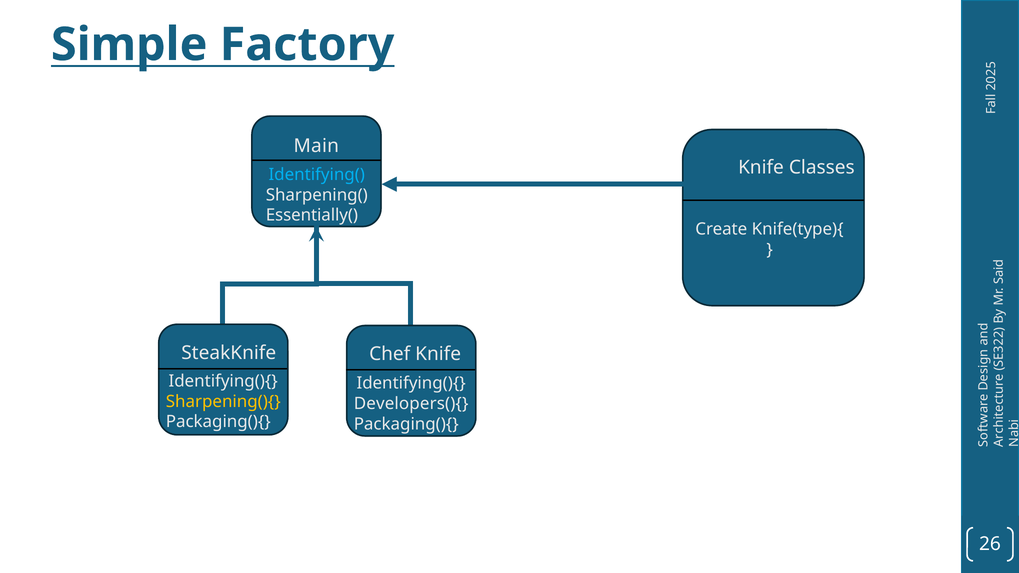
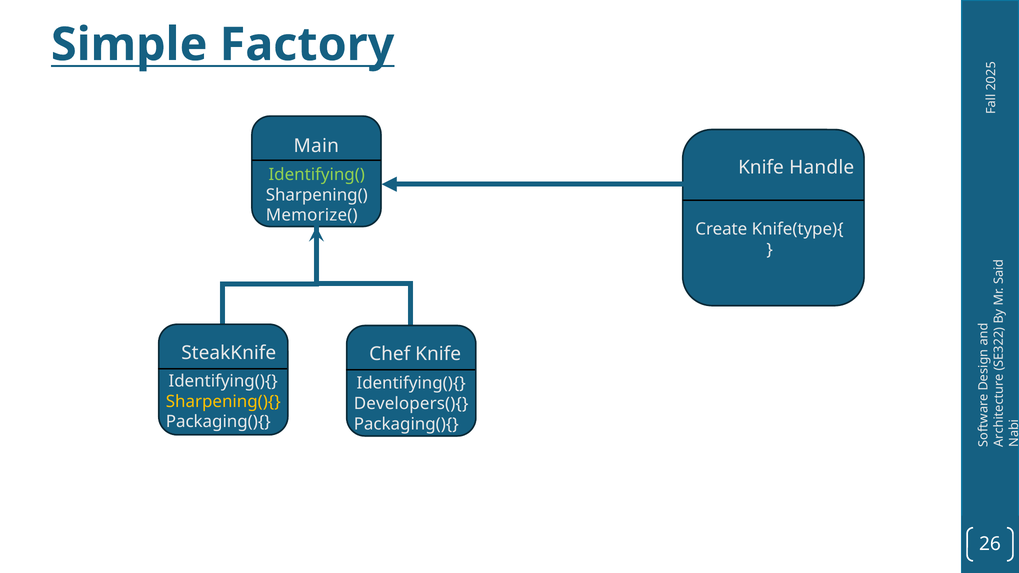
Classes: Classes -> Handle (822, 168)
Identifying( colour: light blue -> light green (317, 175)
Essentially(: Essentially( -> Memorize( (312, 215)
